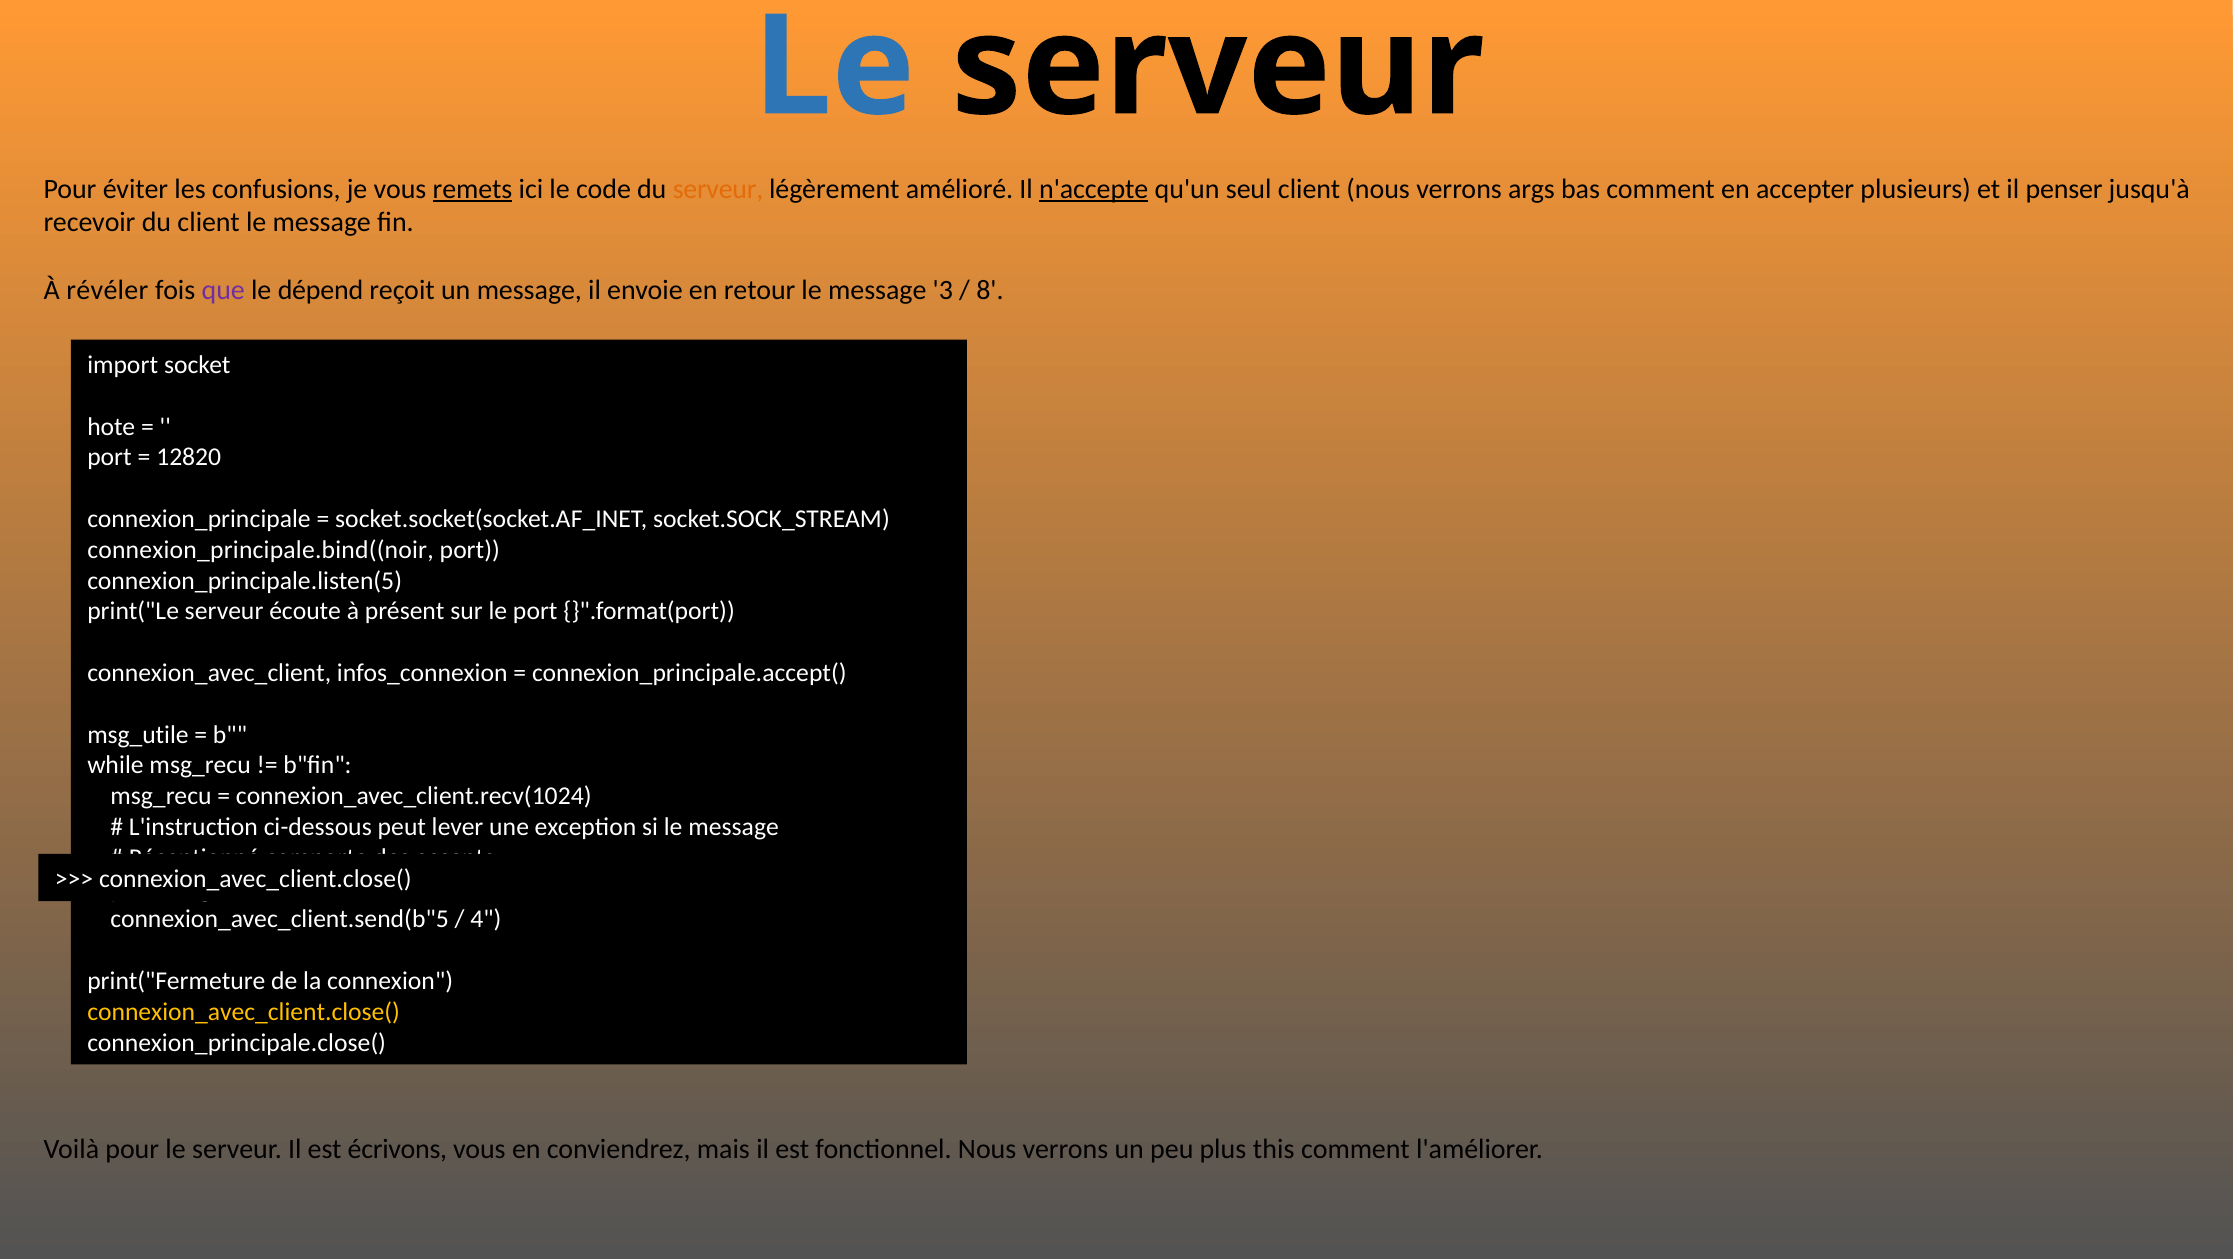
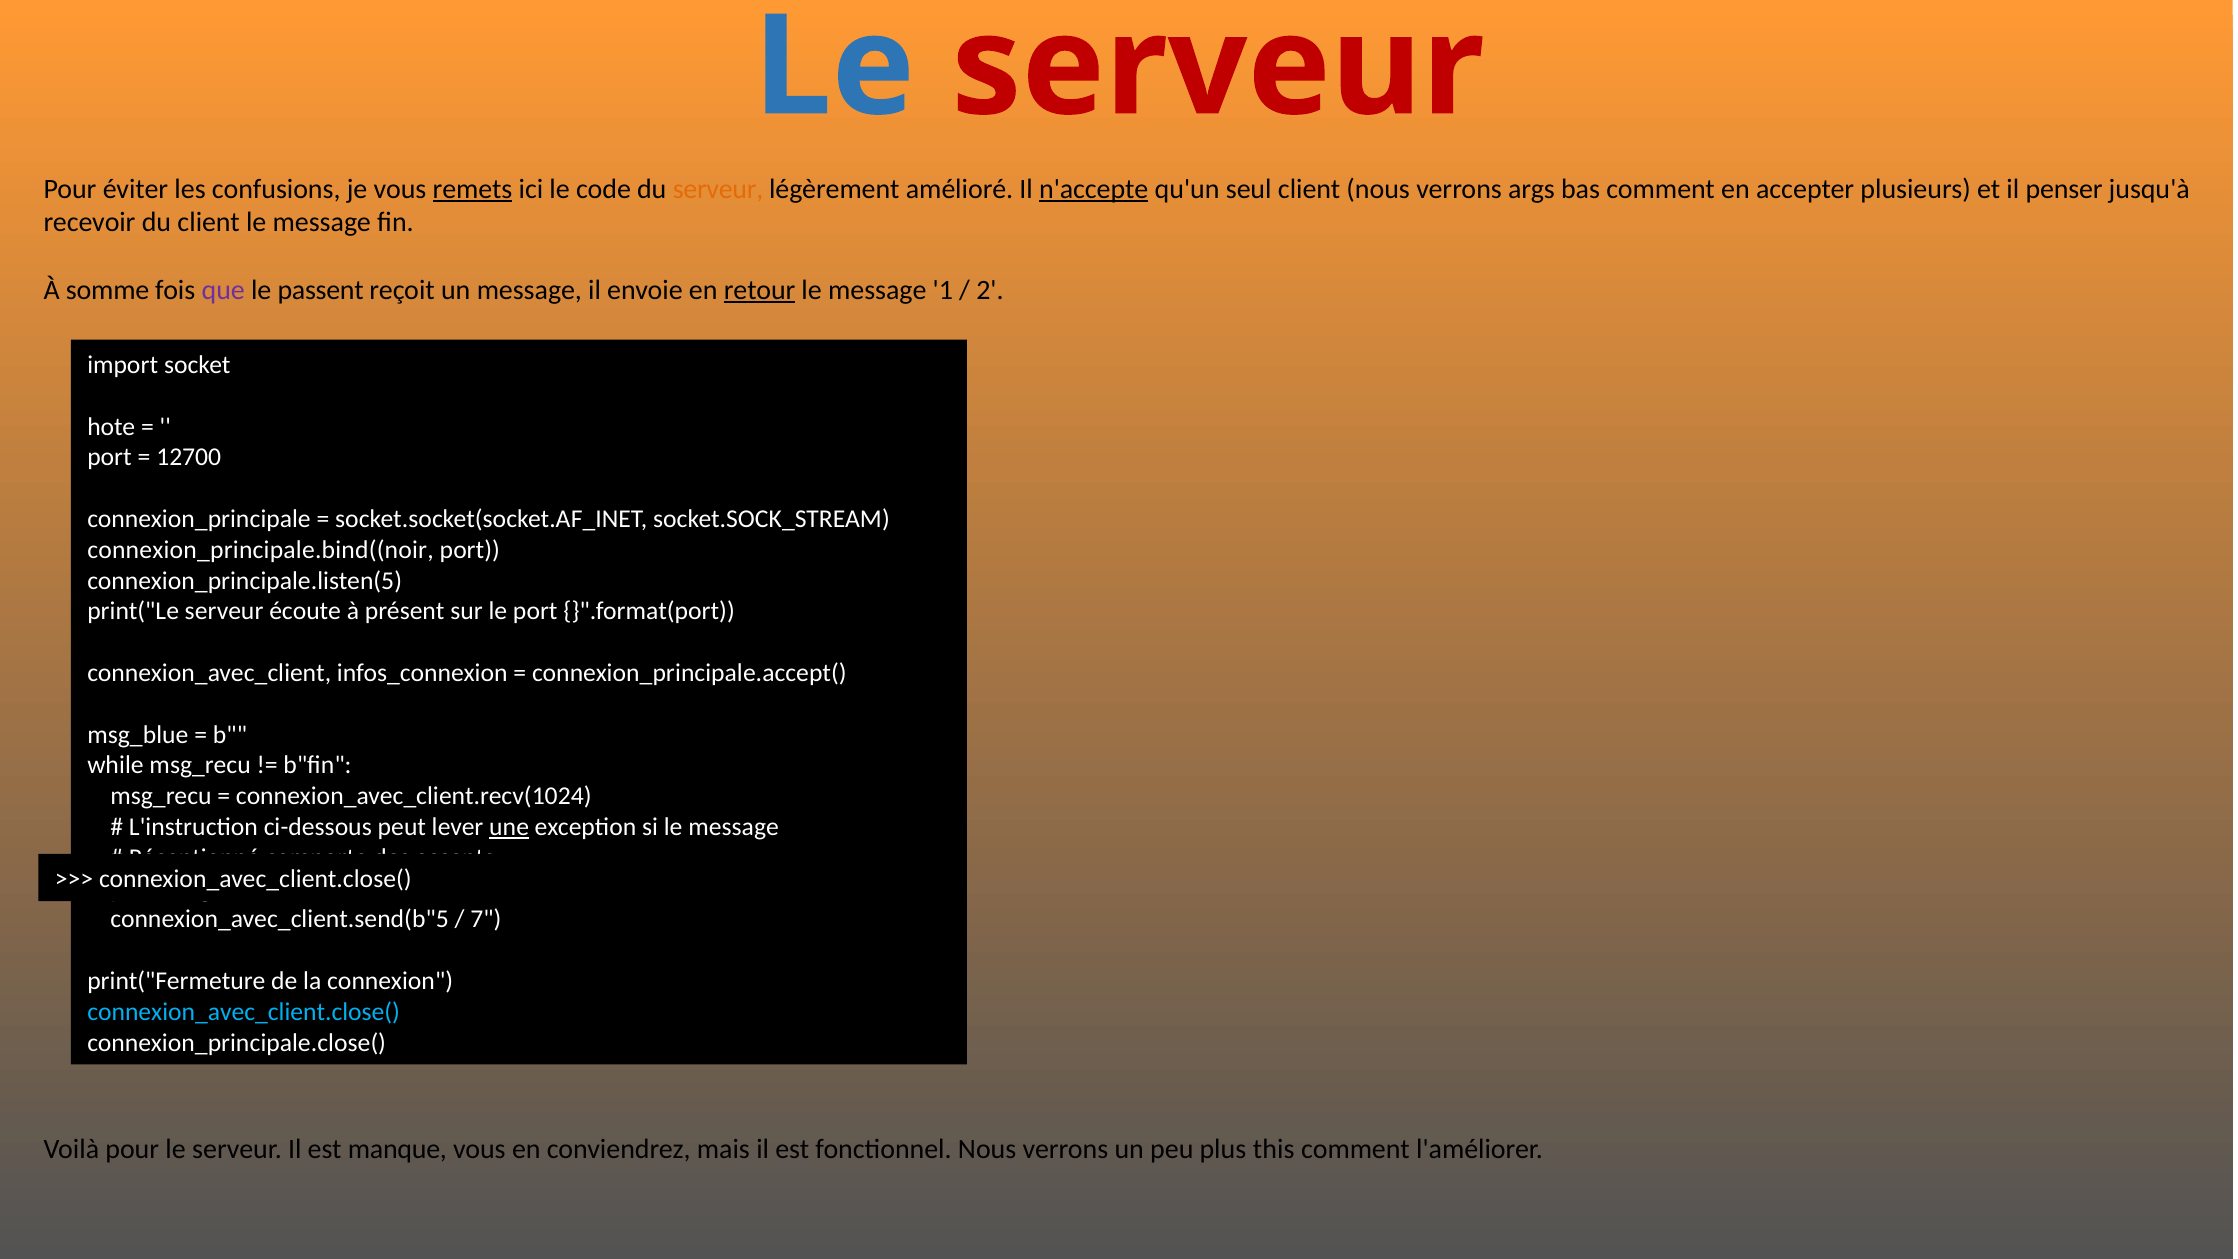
serveur colour: black -> red (1218, 67)
révéler: révéler -> somme (108, 290)
dépend: dépend -> passent (321, 290)
retour underline: none -> present (760, 290)
3: 3 -> 1 (943, 290)
8: 8 -> 2 (990, 290)
12820: 12820 -> 12700 (189, 457)
msg_utile: msg_utile -> msg_blue (138, 734)
une underline: none -> present (509, 827)
4: 4 -> 7 (486, 919)
connexion_avec_client.close( colour: yellow -> light blue (244, 1012)
écrivons: écrivons -> manque (397, 1149)
